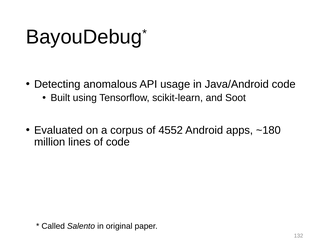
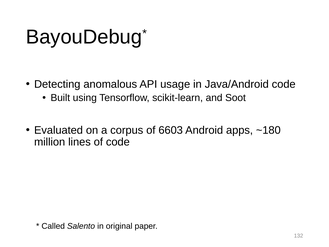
4552: 4552 -> 6603 (171, 130)
